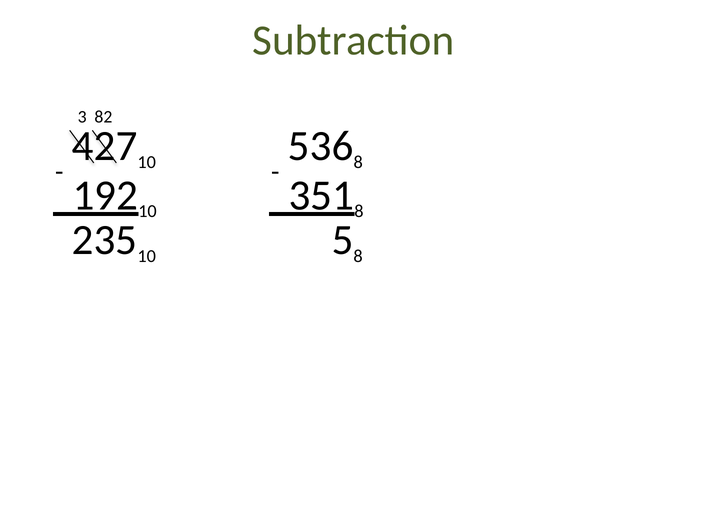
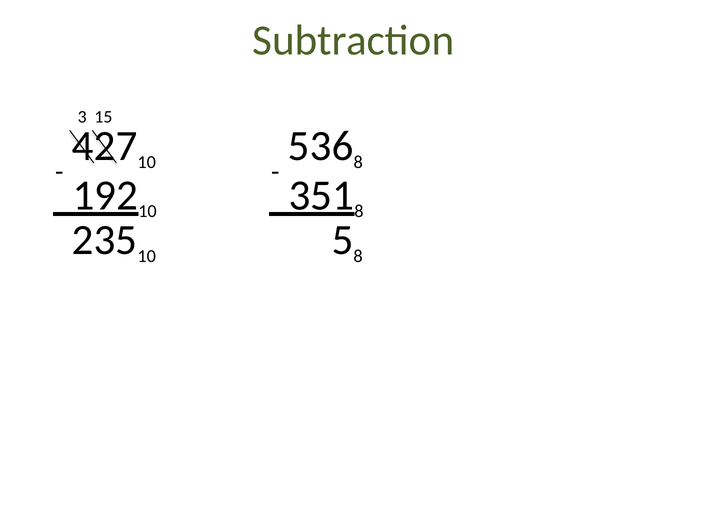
82: 82 -> 15 (103, 117)
